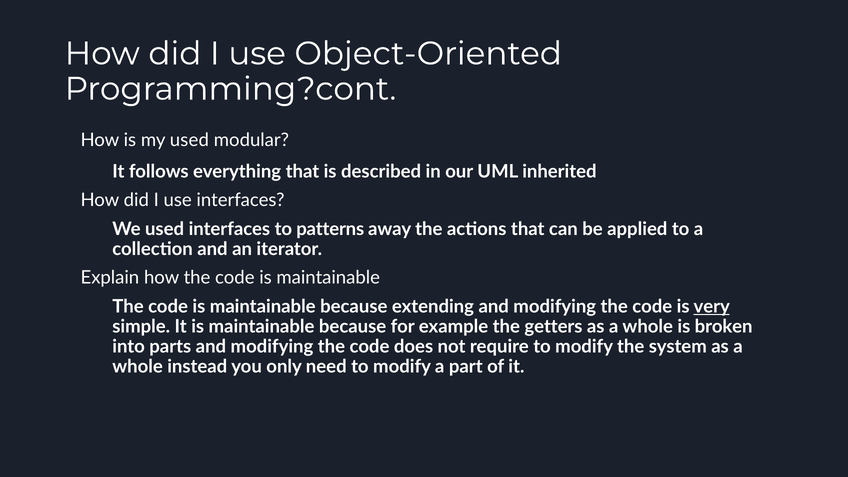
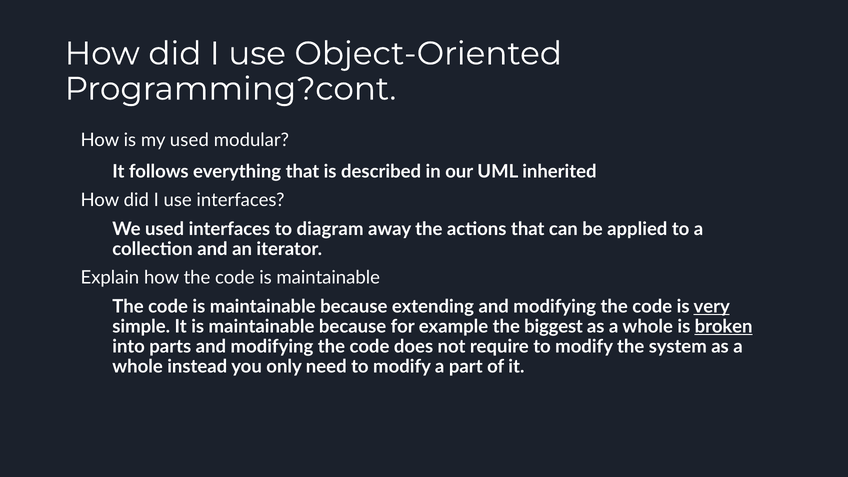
patterns: patterns -> diagram (330, 229)
getters: getters -> biggest (554, 327)
broken underline: none -> present (724, 327)
